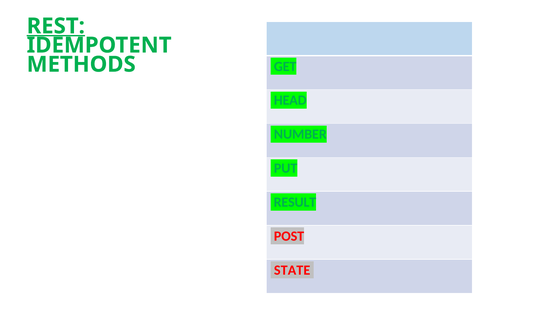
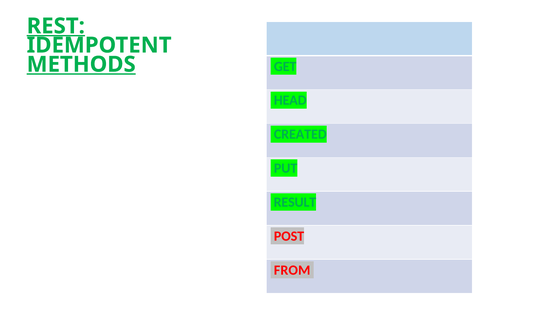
METHODS underline: none -> present (81, 64)
NUMBER: NUMBER -> CREATED (300, 134)
STATE: STATE -> FROM (292, 270)
